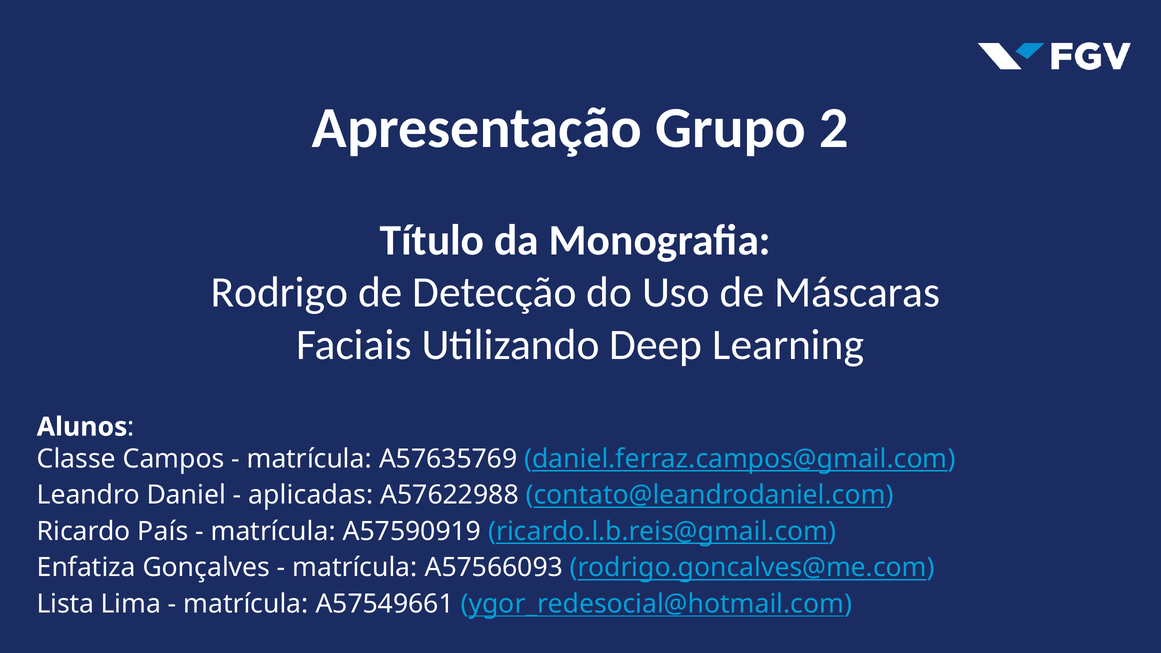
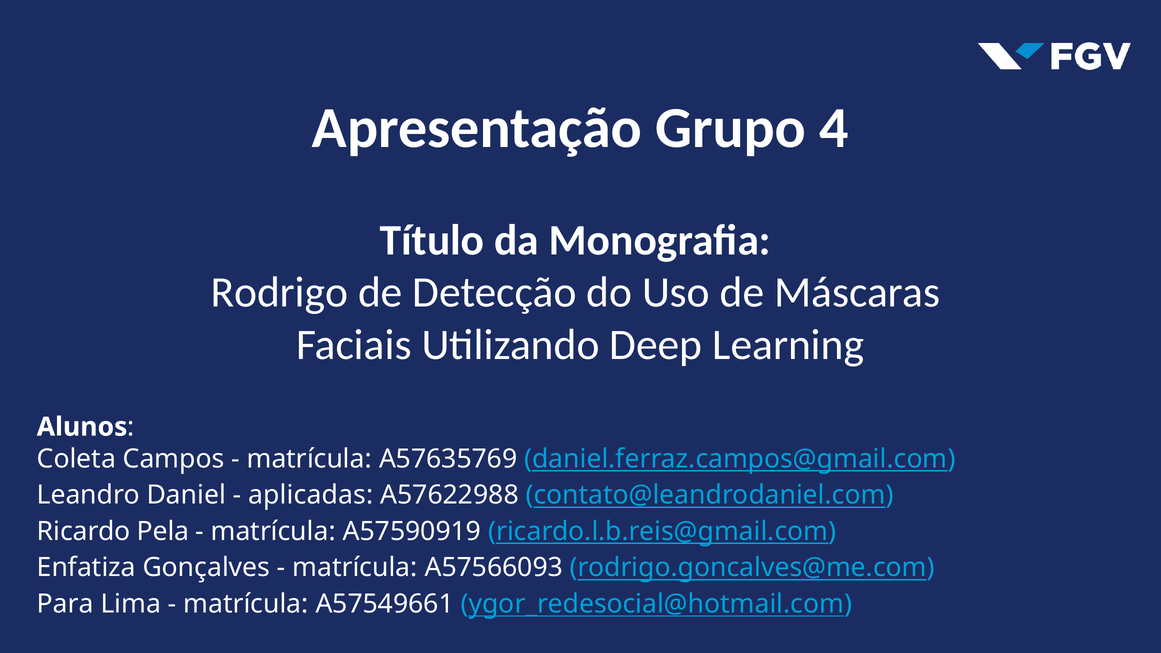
2: 2 -> 4 (834, 128)
Classe: Classe -> Coleta (76, 459)
País: País -> Pela (163, 531)
Lista: Lista -> Para (65, 604)
